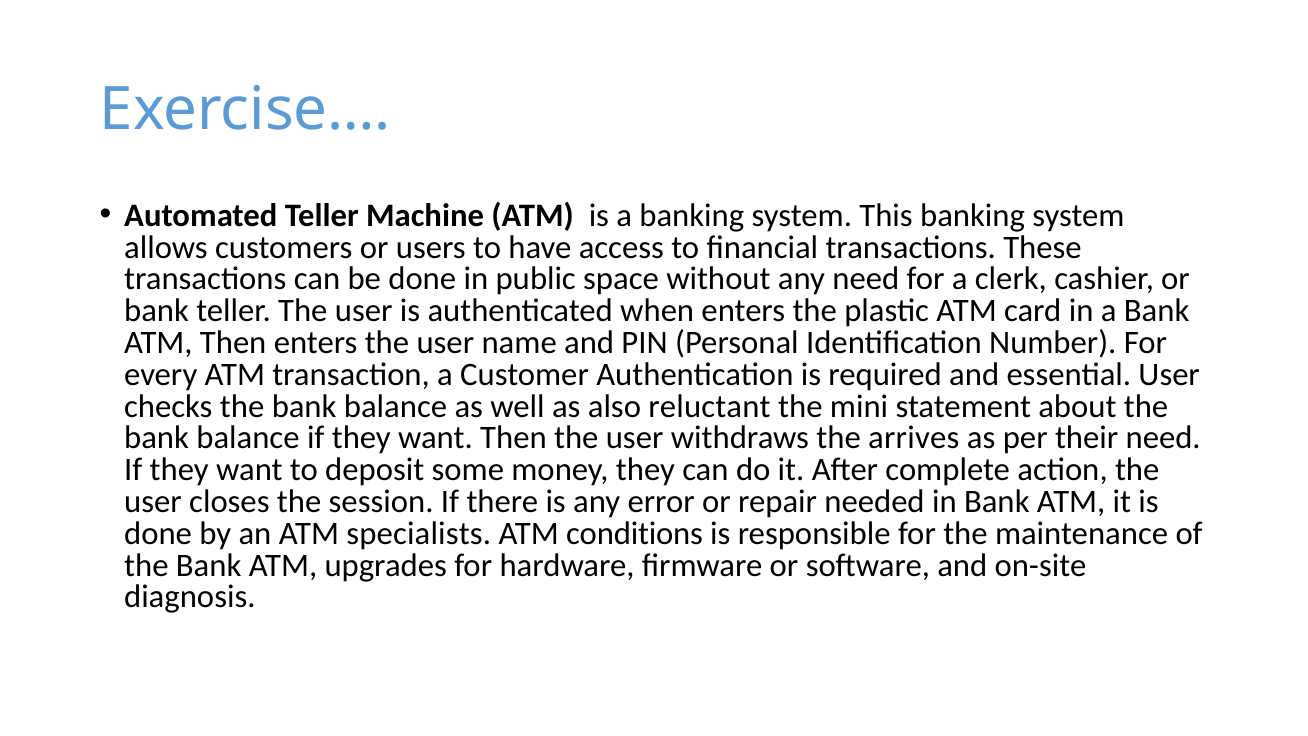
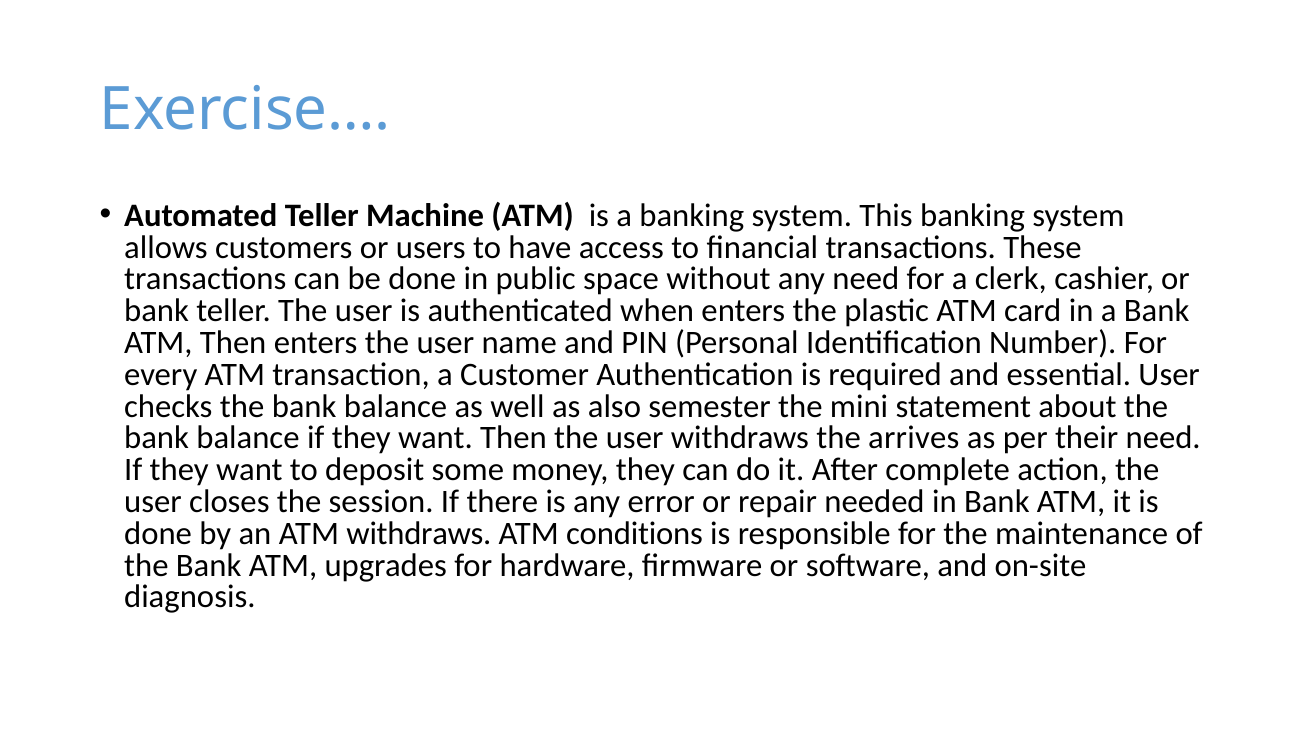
reluctant: reluctant -> semester (710, 406)
ATM specialists: specialists -> withdraws (419, 533)
